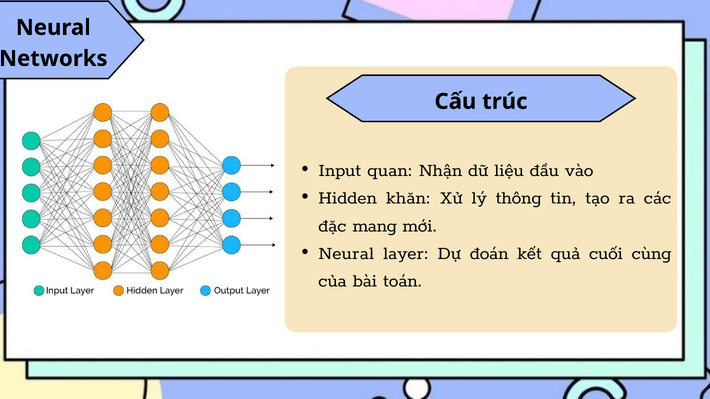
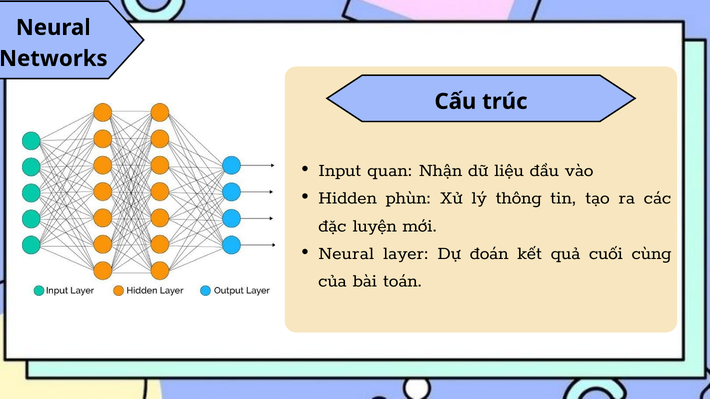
khăn: khăn -> phùn (408, 198)
mang: mang -> luyện (375, 225)
